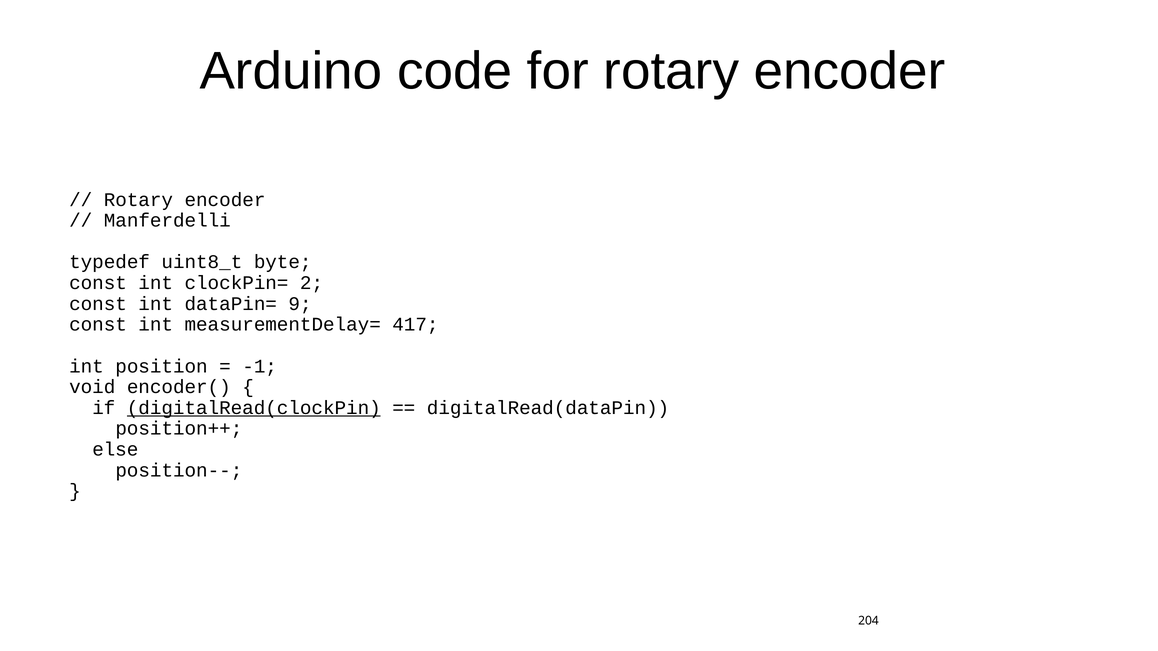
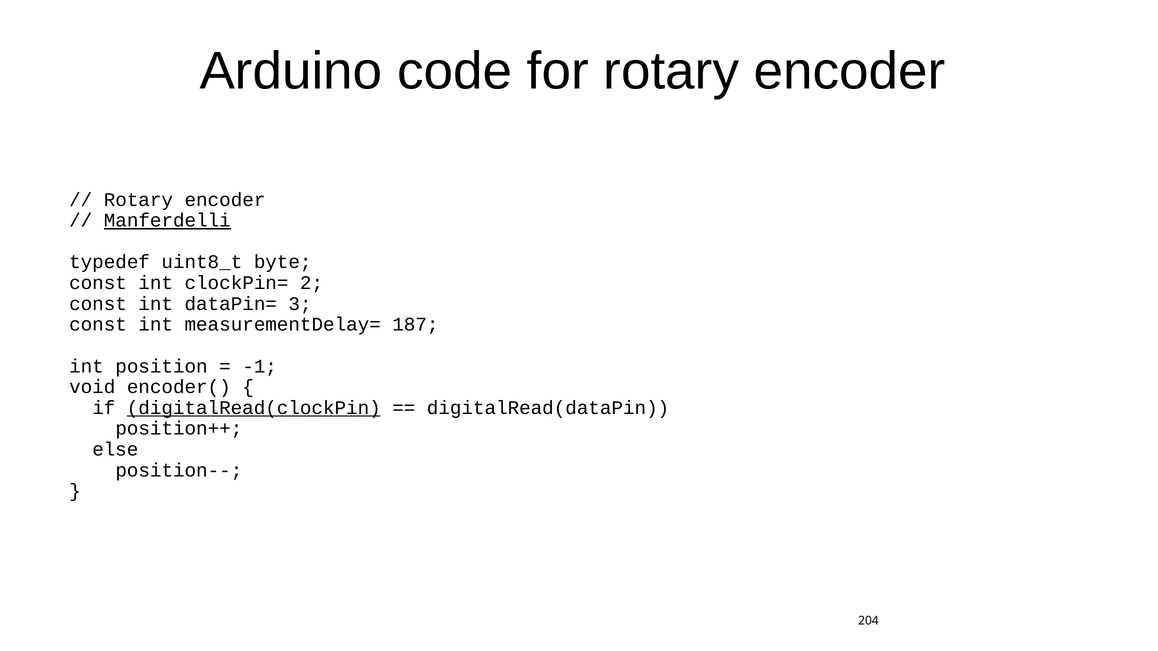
Manferdelli underline: none -> present (167, 221)
9: 9 -> 3 (300, 304)
417: 417 -> 187 (415, 325)
